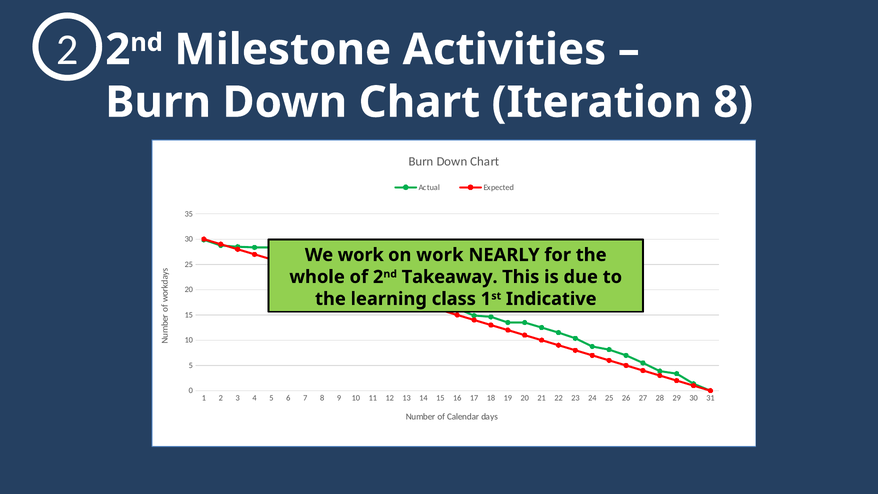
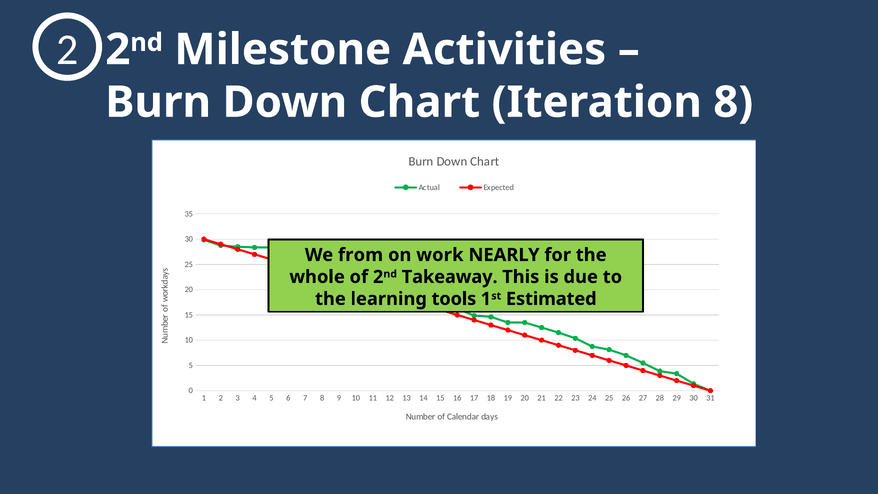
We work: work -> from (361, 255)
class: class -> tools (454, 299)
Indicative: Indicative -> Estimated (551, 299)
